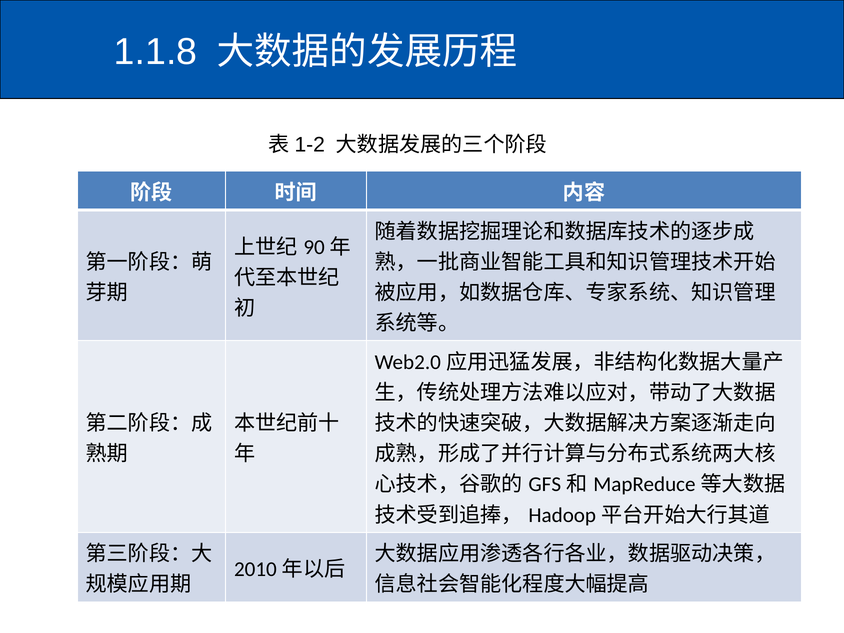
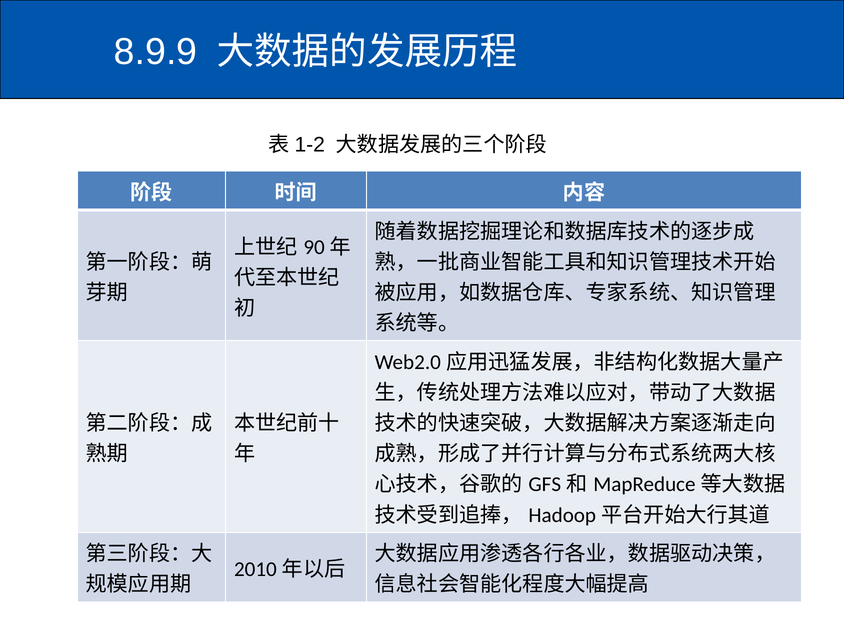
1.1.8: 1.1.8 -> 8.9.9 (156, 52)
